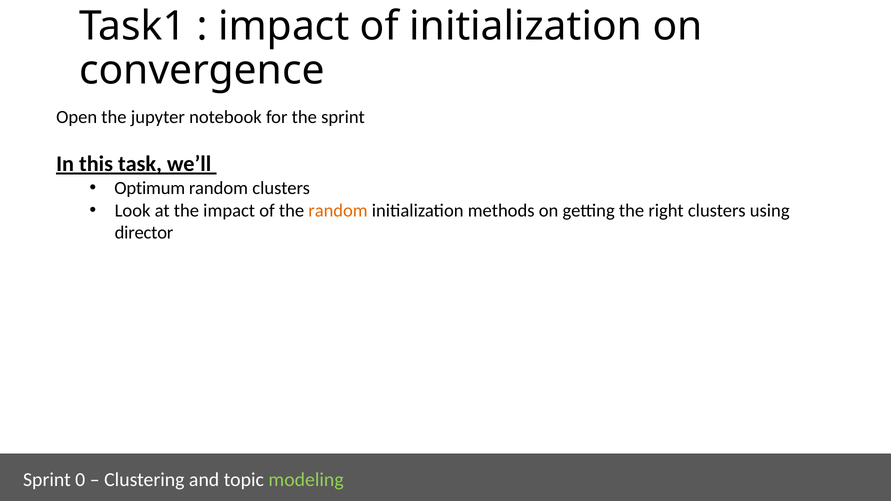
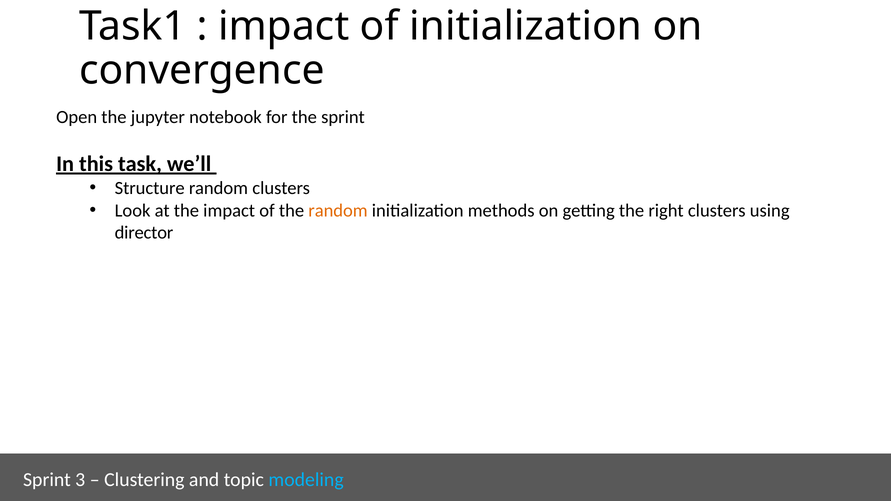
Optimum: Optimum -> Structure (150, 188)
0: 0 -> 3 (80, 480)
modeling colour: light green -> light blue (306, 480)
